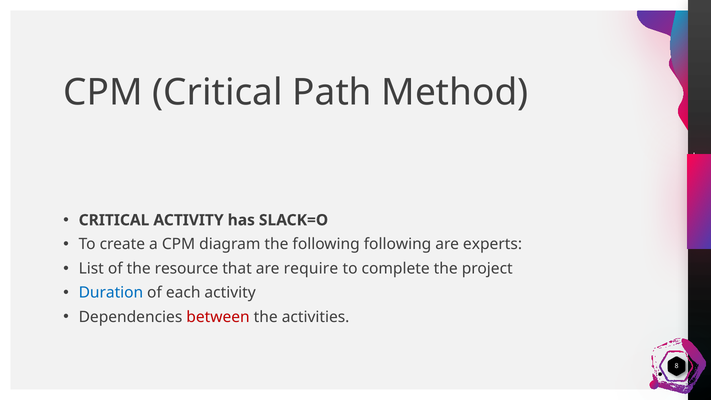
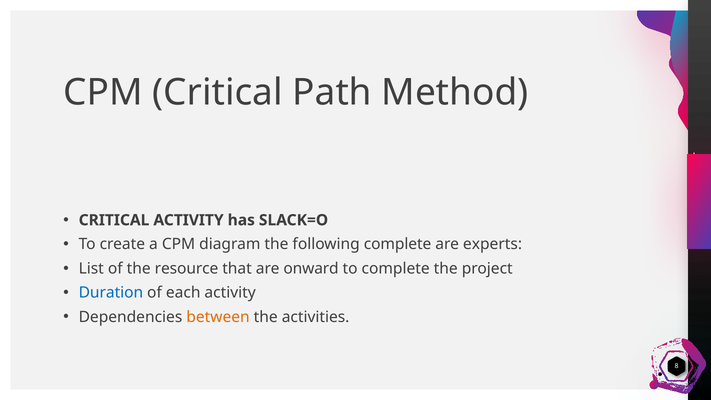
following following: following -> complete (398, 244)
require: require -> onward (311, 269)
between colour: red -> orange (218, 317)
